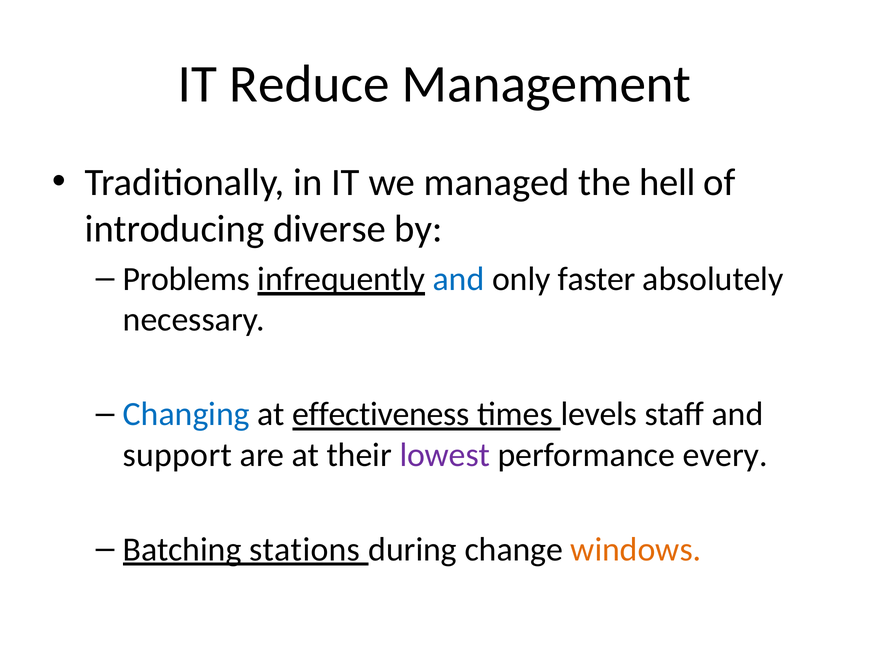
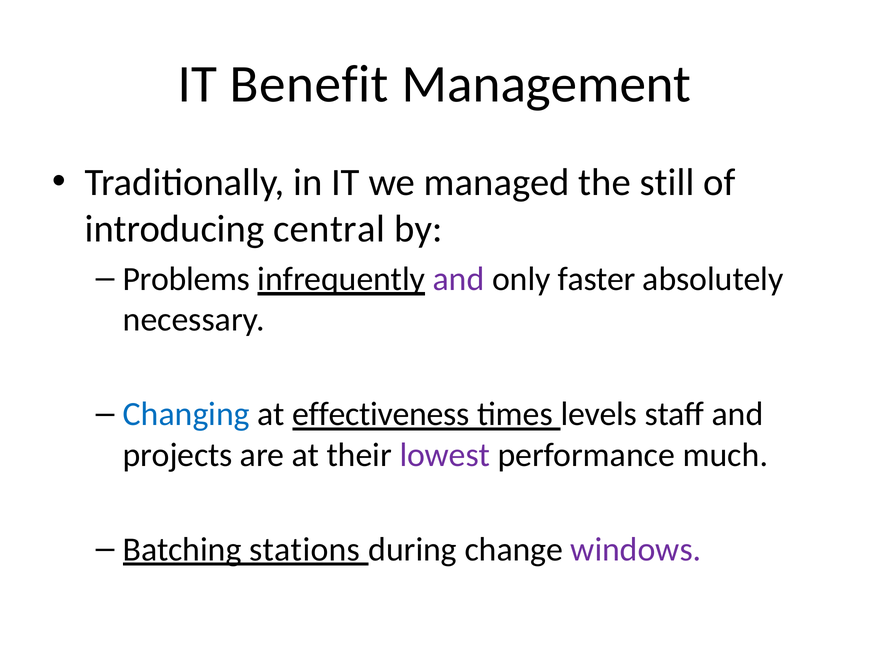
Reduce: Reduce -> Benefit (309, 84)
hell: hell -> still (667, 183)
diverse: diverse -> central (329, 229)
and colour: blue -> purple (459, 279)
support: support -> projects (178, 455)
every: every -> much (725, 455)
windows colour: orange -> purple (636, 549)
